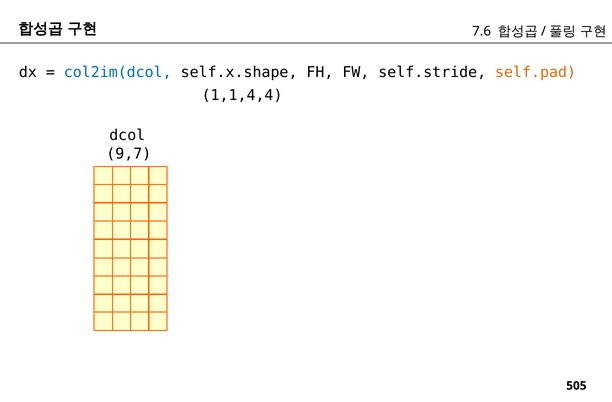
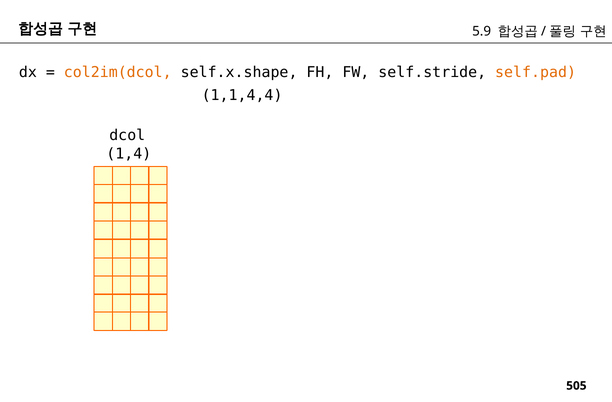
7.6: 7.6 -> 5.9 (482, 31)
col2im(dcol colour: blue -> orange (118, 72)
9,7: 9,7 -> 1,4 (129, 154)
